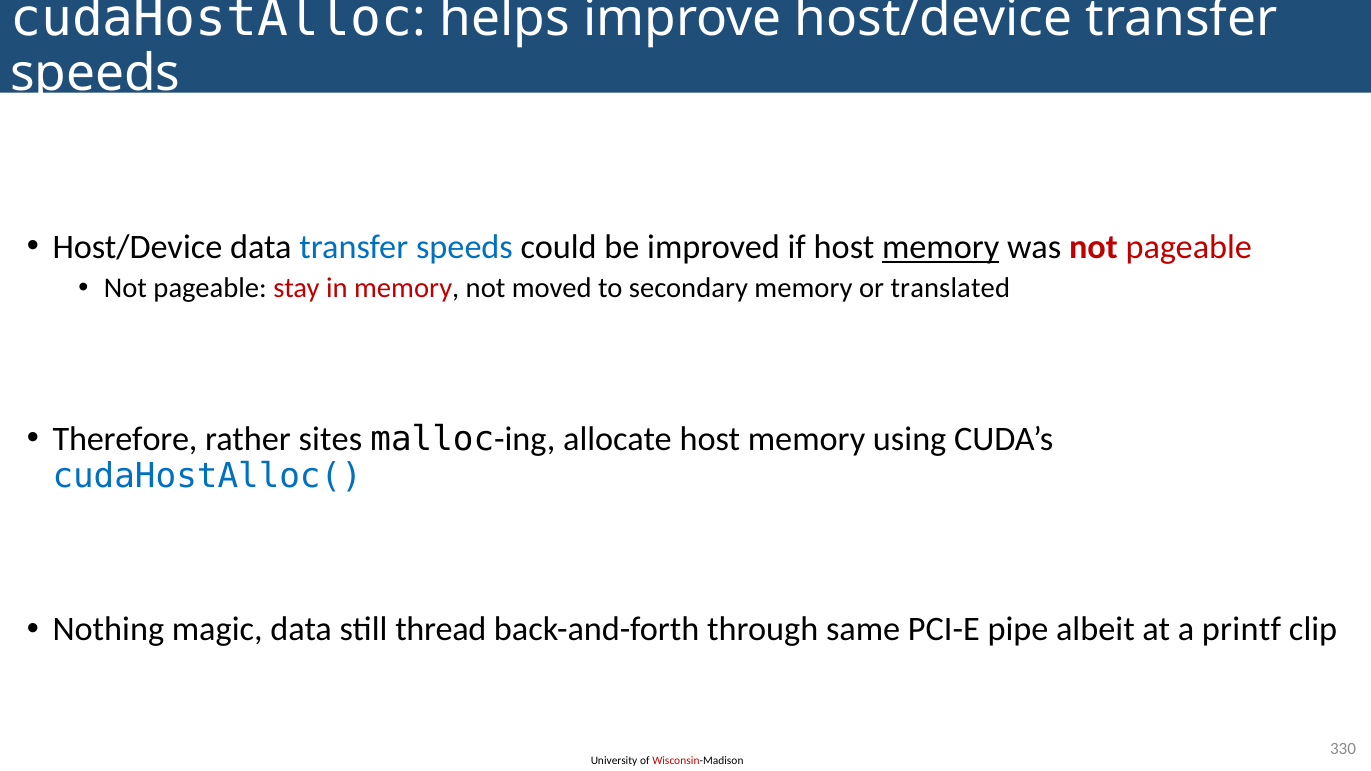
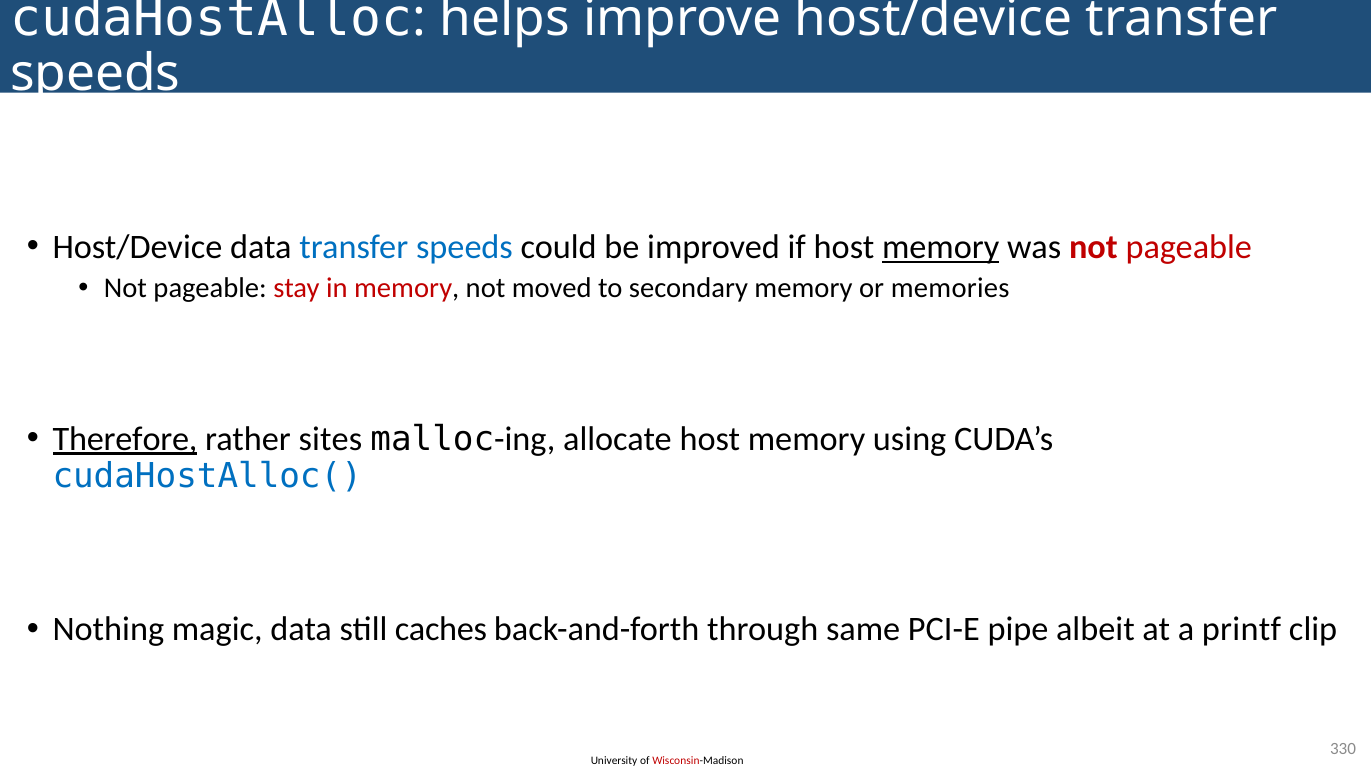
translated: translated -> memories (950, 288)
Therefore underline: none -> present (125, 439)
thread: thread -> caches (441, 630)
